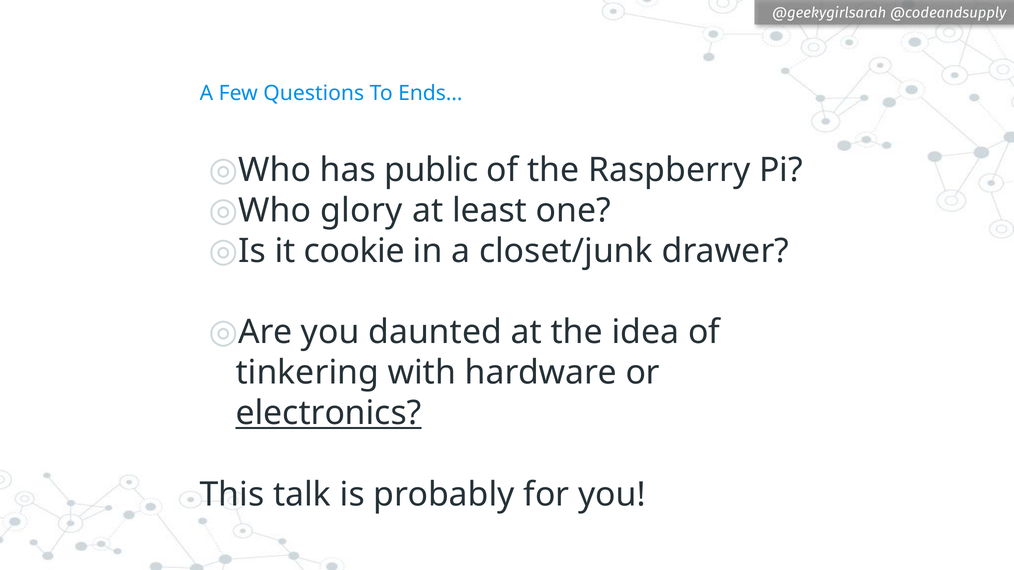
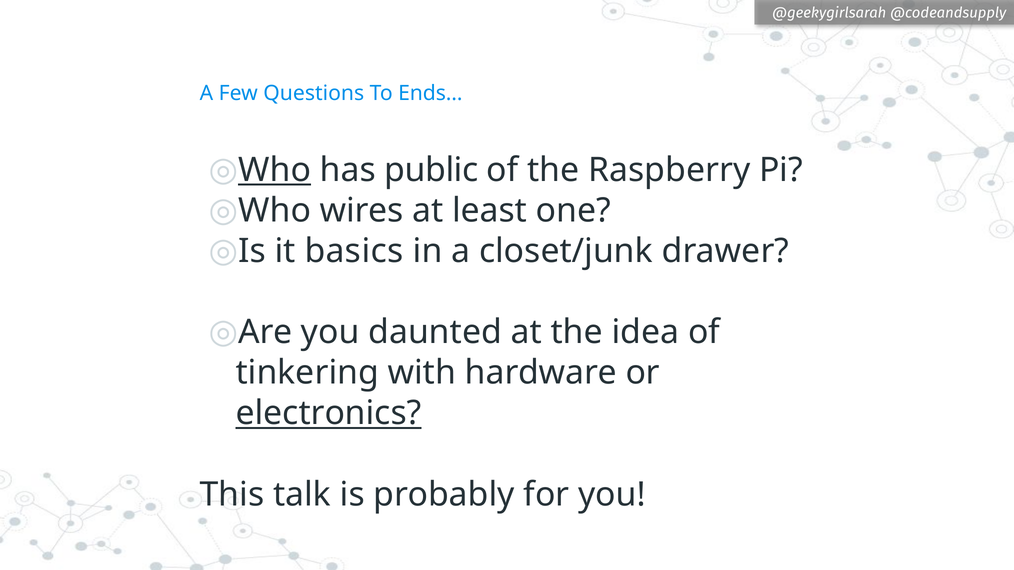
Who underline: none -> present (275, 170)
glory: glory -> wires (362, 211)
cookie: cookie -> basics (354, 251)
